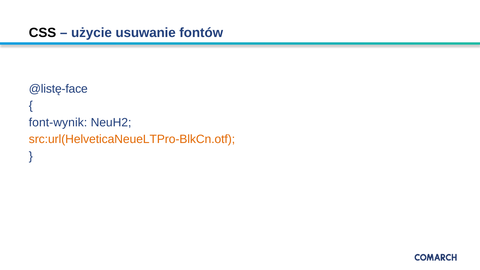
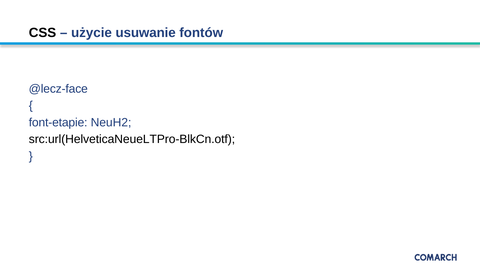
@listę-face: @listę-face -> @lecz-face (58, 89)
font-wynik: font-wynik -> font-etapie (58, 122)
src:url(HelveticaNeueLTPro-BlkCn.otf colour: orange -> black (132, 139)
